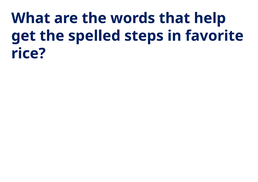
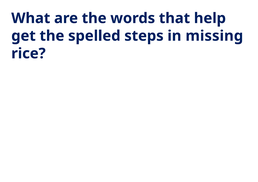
favorite: favorite -> missing (214, 36)
